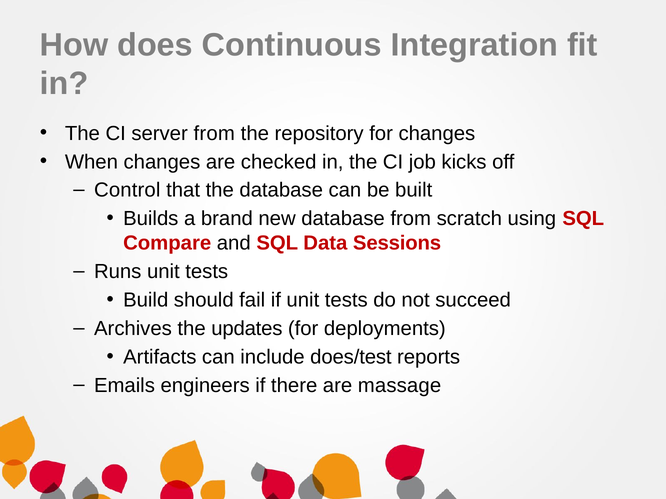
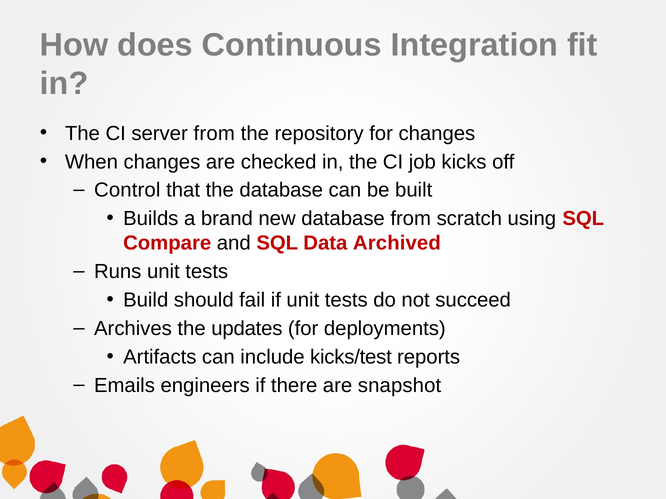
Sessions: Sessions -> Archived (397, 243)
does/test: does/test -> kicks/test (351, 357)
massage: massage -> snapshot (400, 386)
